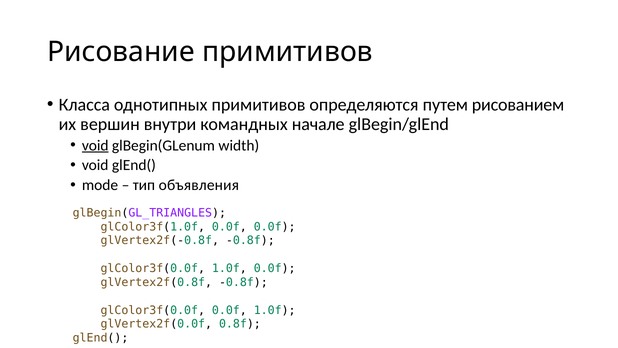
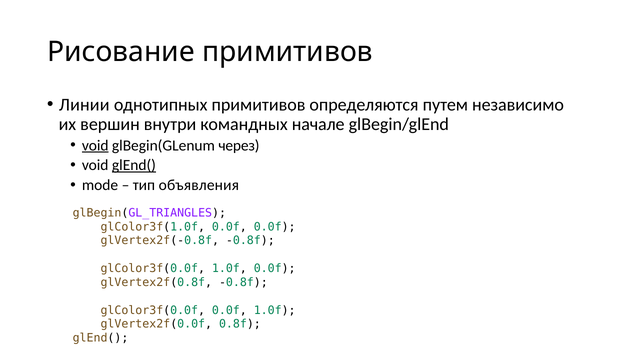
Класса: Класса -> Линии (84, 104)
рисованием: рисованием -> независимо (518, 104)
width: width -> через (239, 145)
glEnd( underline: none -> present (134, 165)
